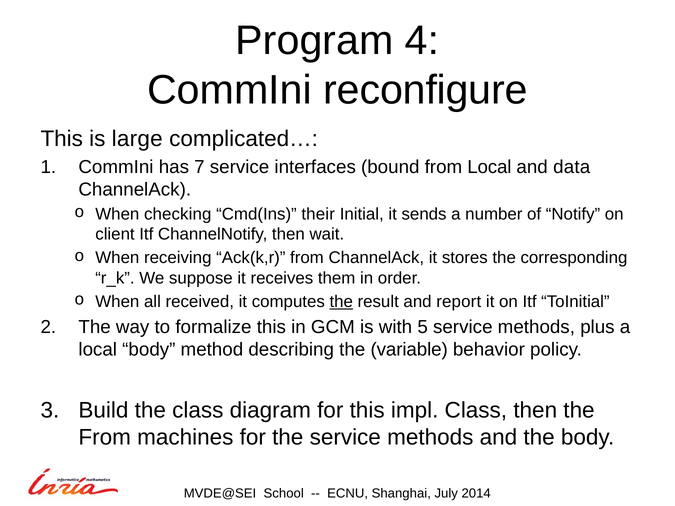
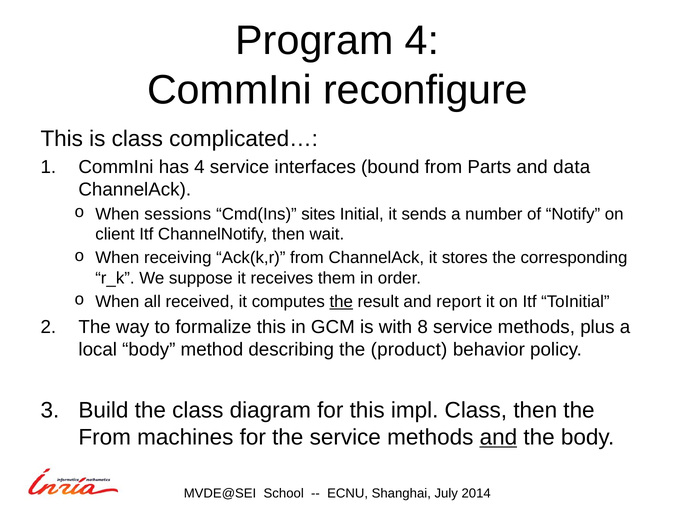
is large: large -> class (137, 139)
has 7: 7 -> 4 (199, 167)
from Local: Local -> Parts (489, 167)
checking: checking -> sessions (178, 214)
their: their -> sites (318, 214)
5: 5 -> 8 (423, 327)
variable: variable -> product (409, 350)
and underline: none -> present (498, 438)
